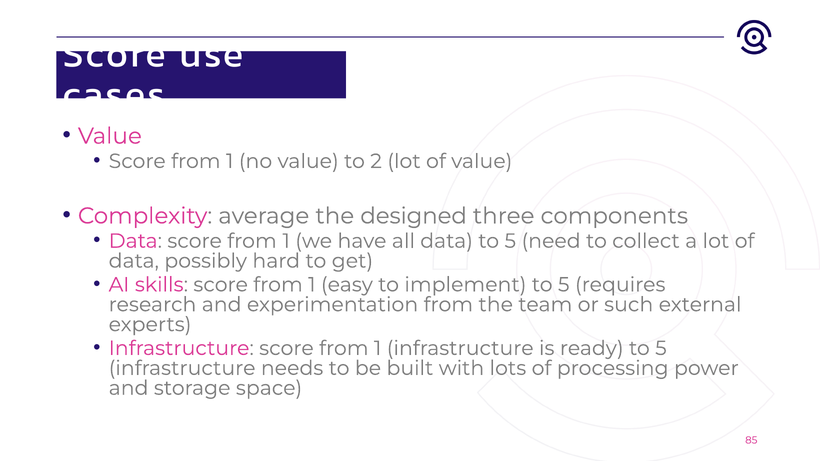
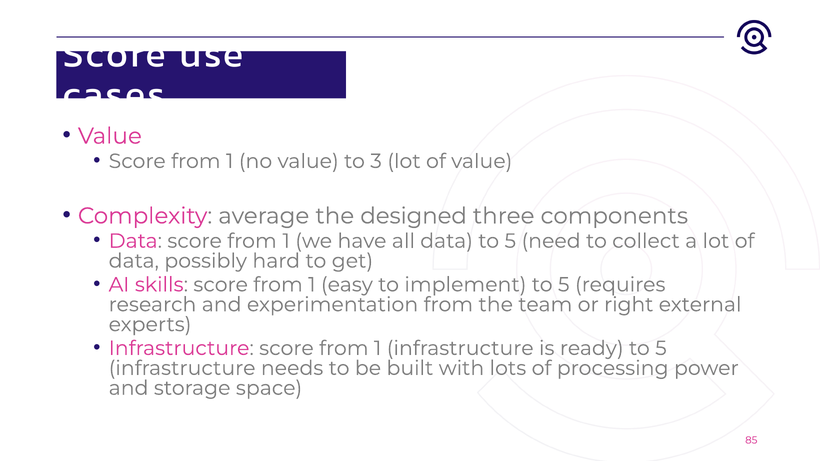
2: 2 -> 3 (376, 161)
such: such -> right (629, 305)
